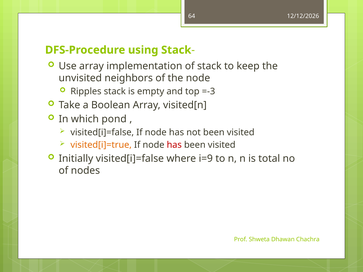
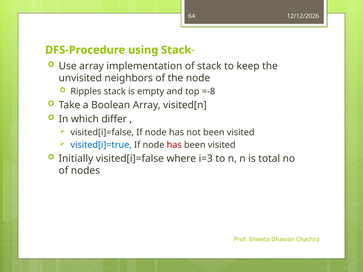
=-3: =-3 -> =-8 (209, 91)
pond: pond -> differ (114, 119)
visited[i]=true colour: orange -> blue (101, 145)
i=9: i=9 -> i=3 (206, 159)
